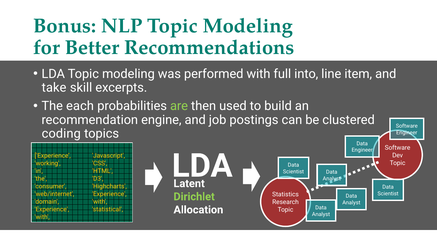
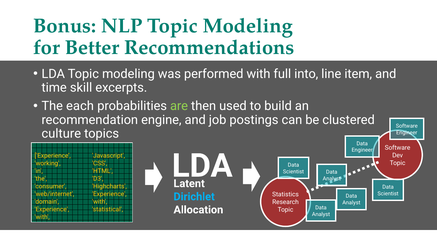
take: take -> time (54, 88)
coding: coding -> culture (61, 134)
Dirichlet colour: light green -> light blue (194, 196)
